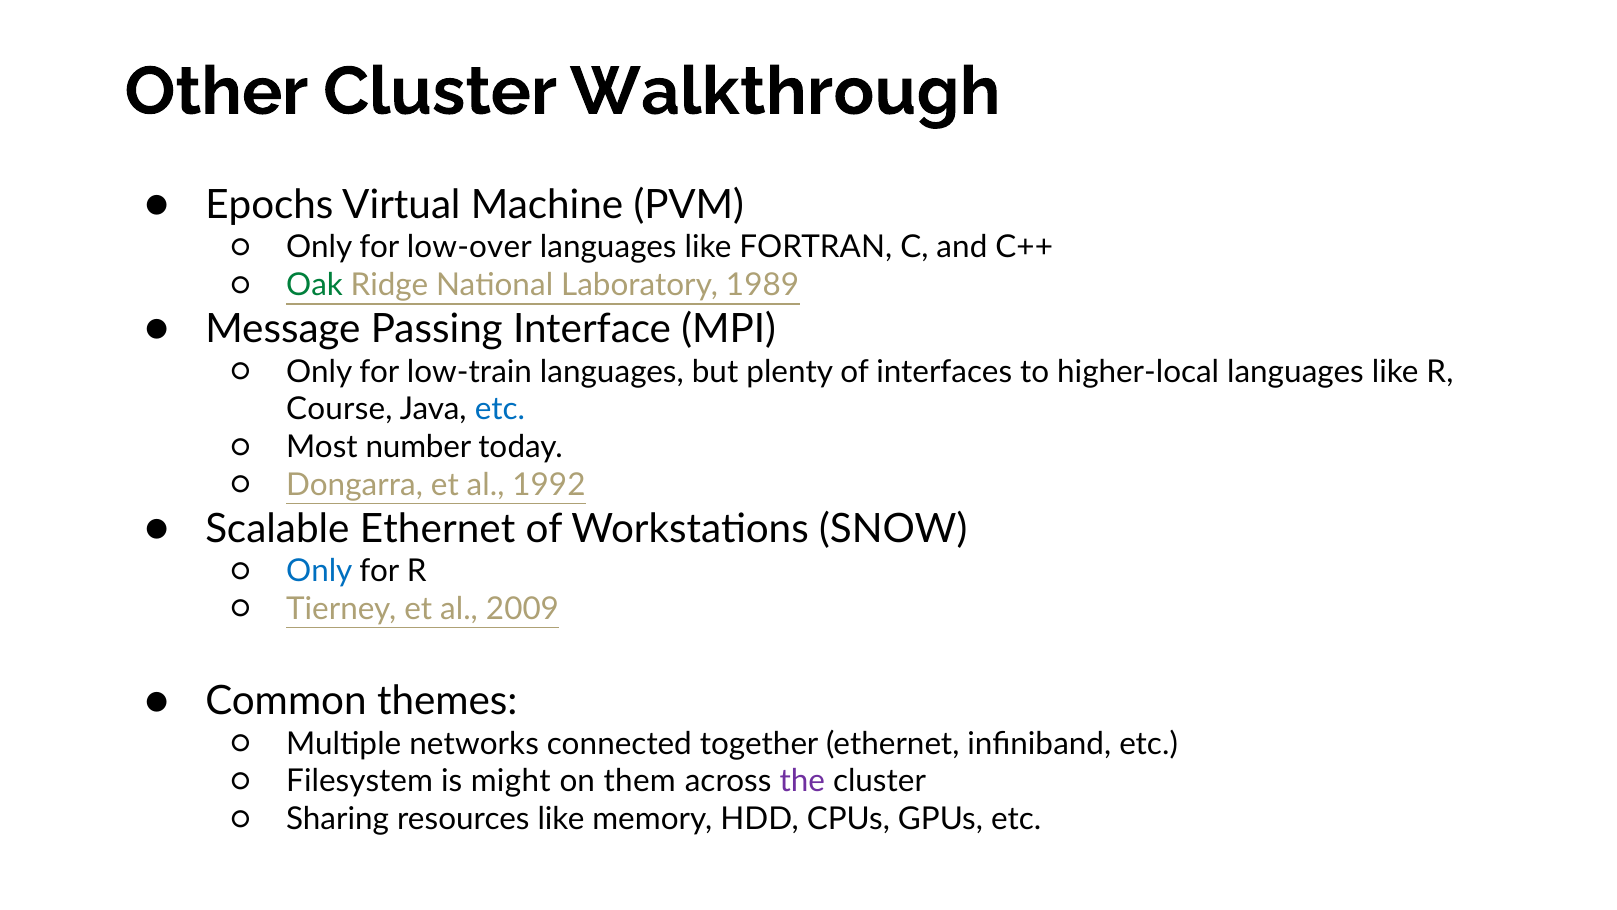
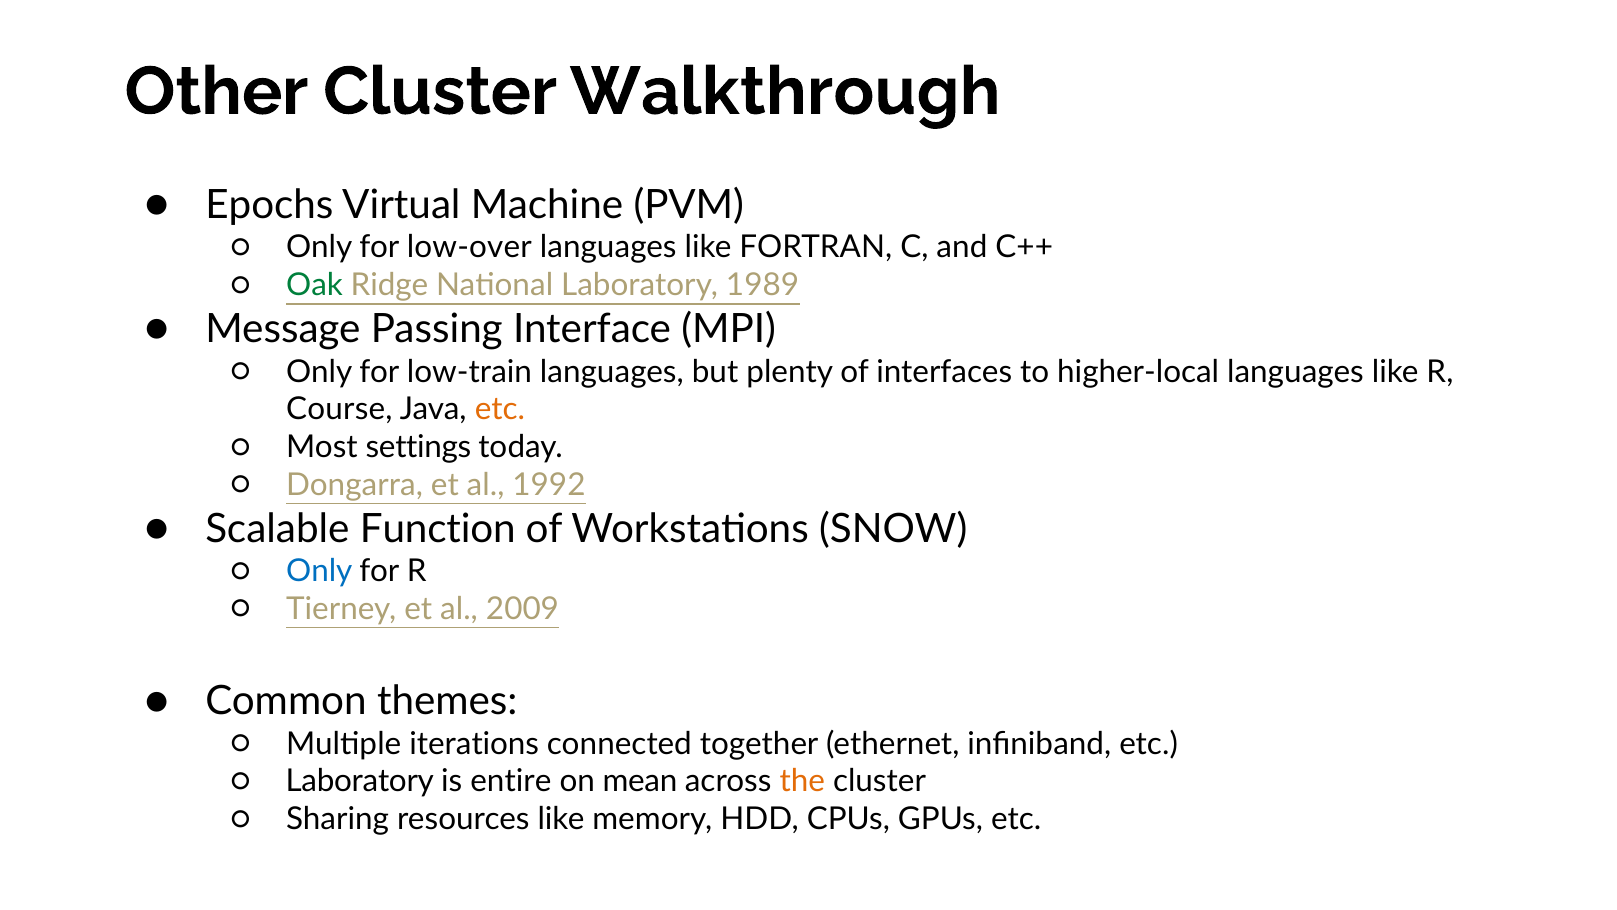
etc colour: blue -> orange (500, 409)
number: number -> settings (418, 447)
Scalable Ethernet: Ethernet -> Function (438, 528)
networks: networks -> iterations (474, 744)
Filesystem: Filesystem -> Laboratory (360, 781)
might: might -> entire (511, 781)
them: them -> mean (640, 781)
the colour: purple -> orange (802, 781)
